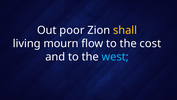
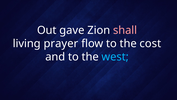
poor: poor -> gave (72, 30)
shall colour: yellow -> pink (125, 30)
mourn: mourn -> prayer (61, 43)
